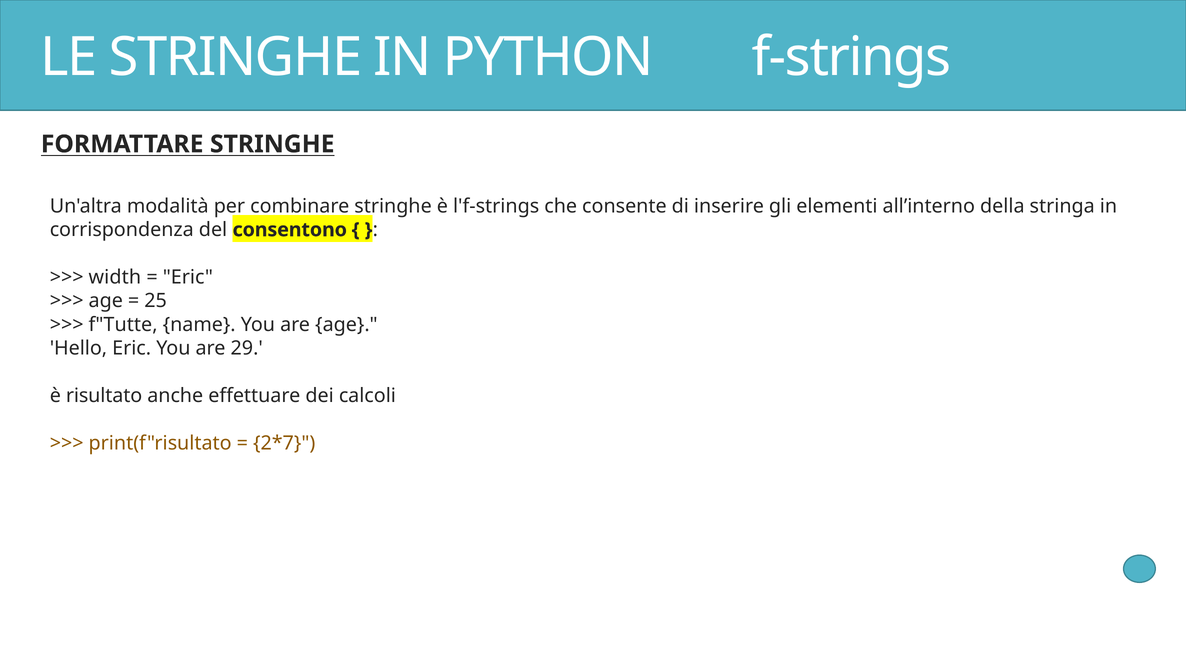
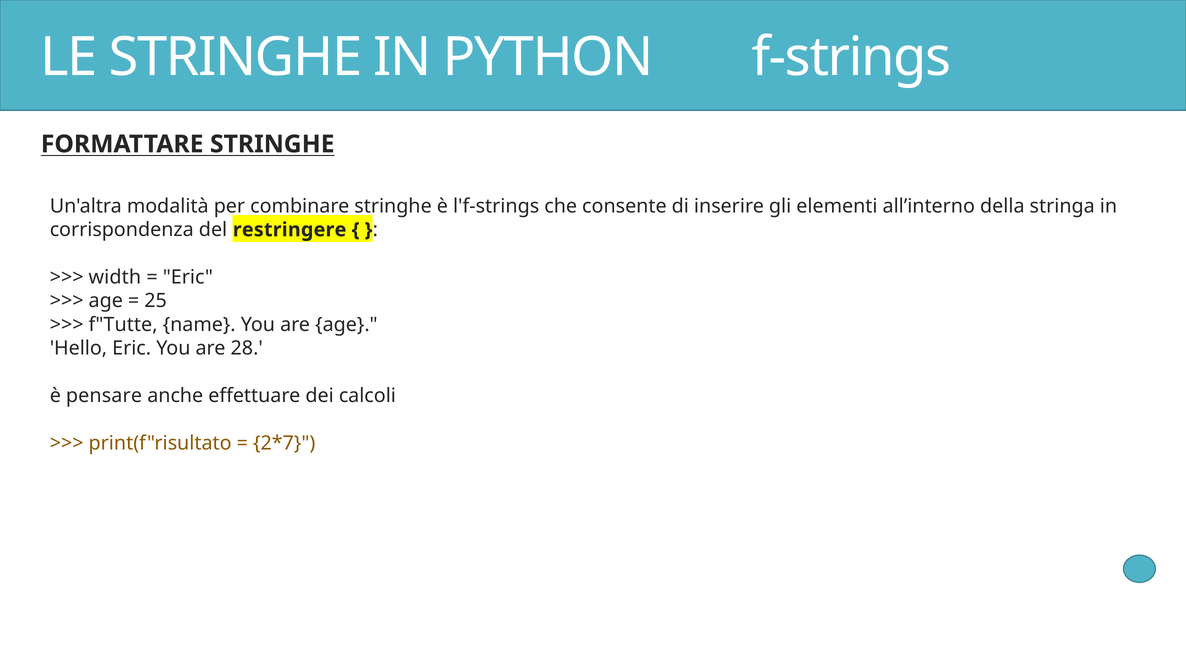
consentono: consentono -> restringere (290, 230)
29: 29 -> 28 (247, 348)
risultato: risultato -> pensare (104, 396)
